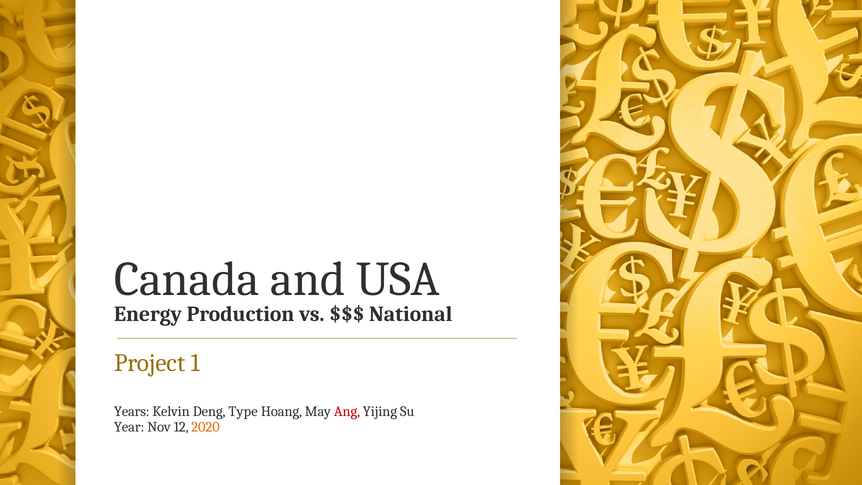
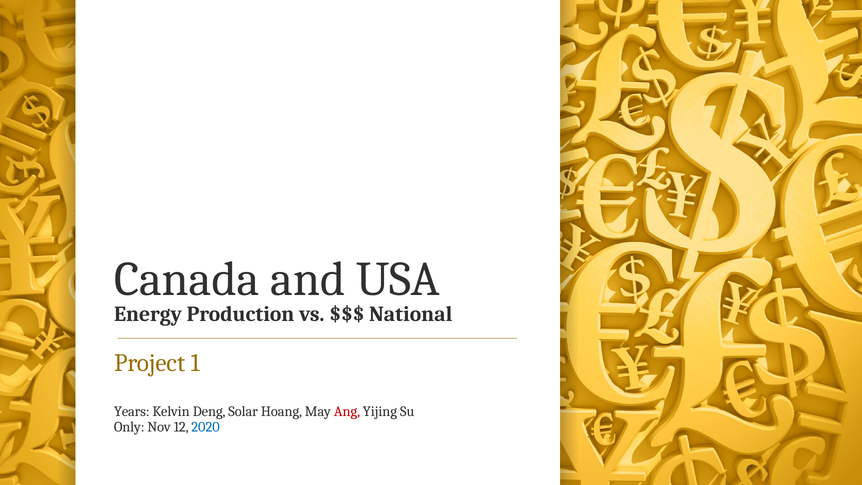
Type: Type -> Solar (243, 412)
Year: Year -> Only (129, 427)
2020 colour: orange -> blue (206, 427)
